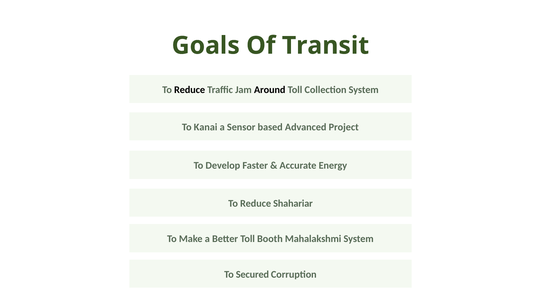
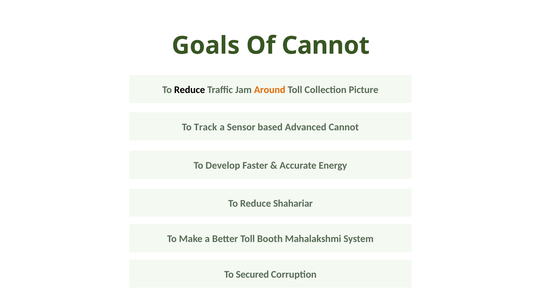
Of Transit: Transit -> Cannot (326, 45)
Around colour: black -> orange (270, 90)
Collection System: System -> Picture (364, 90)
Kanai: Kanai -> Track (206, 127)
Advanced Project: Project -> Cannot (344, 127)
